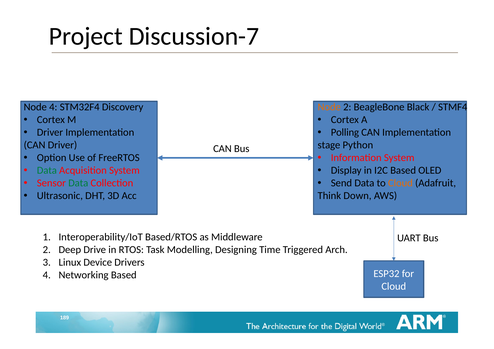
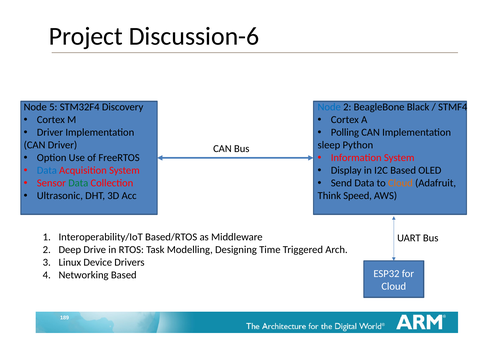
Discussion-7: Discussion-7 -> Discussion-6 (194, 36)
Node 4: 4 -> 5 (53, 107)
Node colour: orange -> blue (329, 107)
stage: stage -> sleep (329, 145)
Data colour: green -> blue (47, 171)
Down: Down -> Speed (358, 196)
